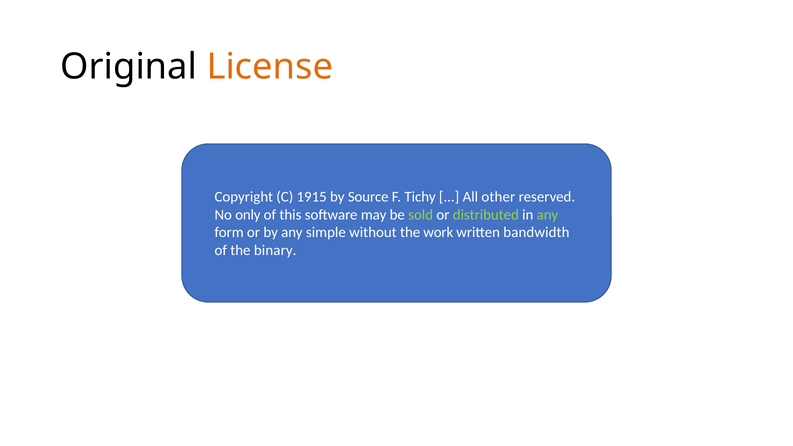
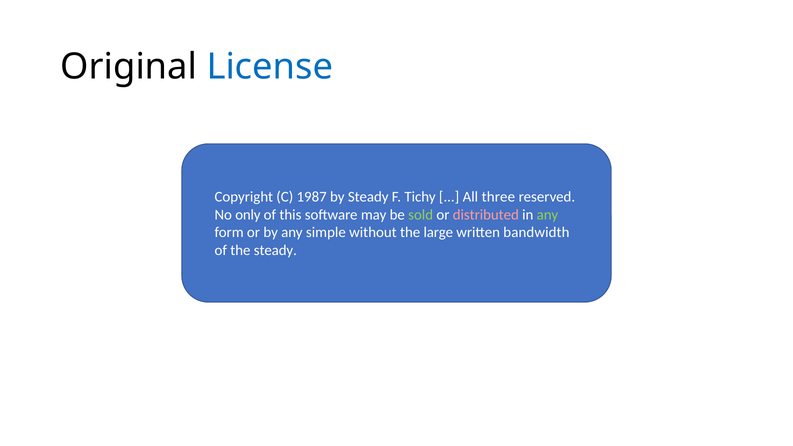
License colour: orange -> blue (270, 67)
1915: 1915 -> 1987 (312, 197)
by Source: Source -> Steady (368, 197)
other: other -> three (498, 197)
distributed colour: light green -> pink (486, 215)
work: work -> large (438, 233)
the binary: binary -> steady (275, 250)
